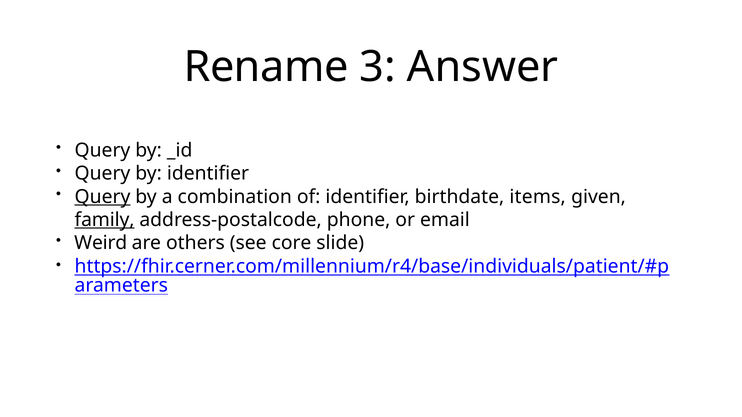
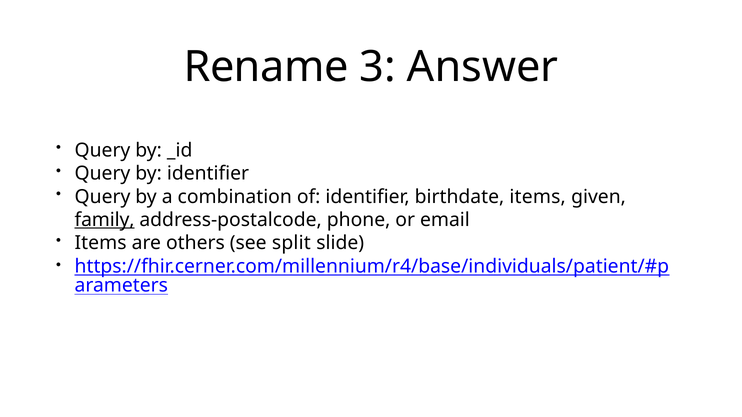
Query underline: present -> none (102, 197)
Weird: Weird -> Items (101, 243)
core: core -> split (291, 243)
